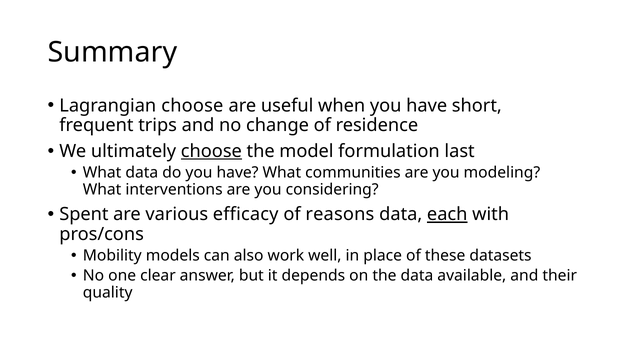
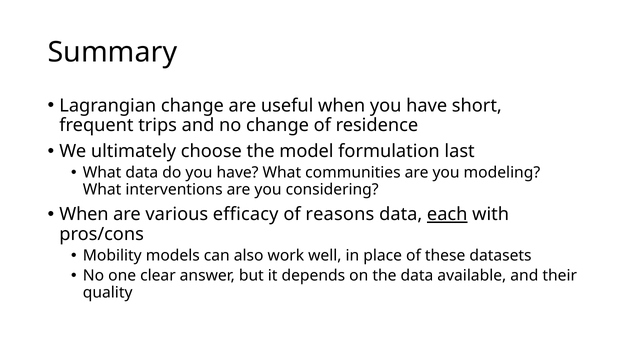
Lagrangian choose: choose -> change (192, 106)
choose underline: present -> none (211, 152)
Spent: Spent -> When (84, 215)
